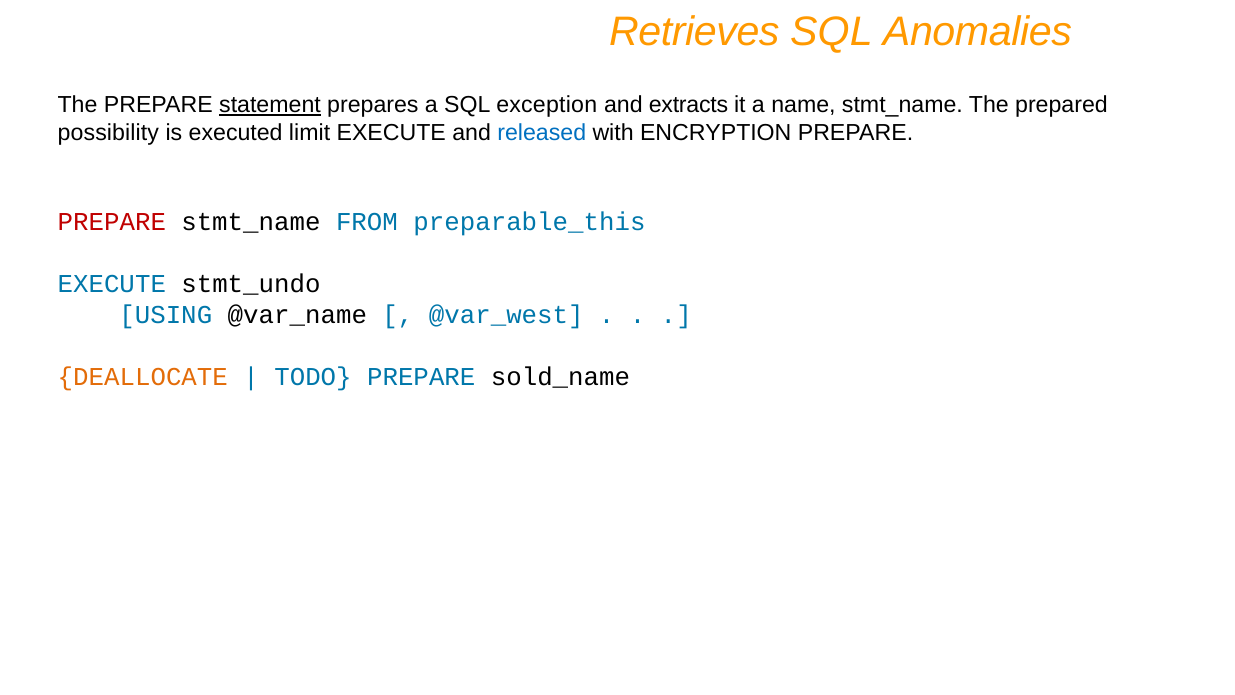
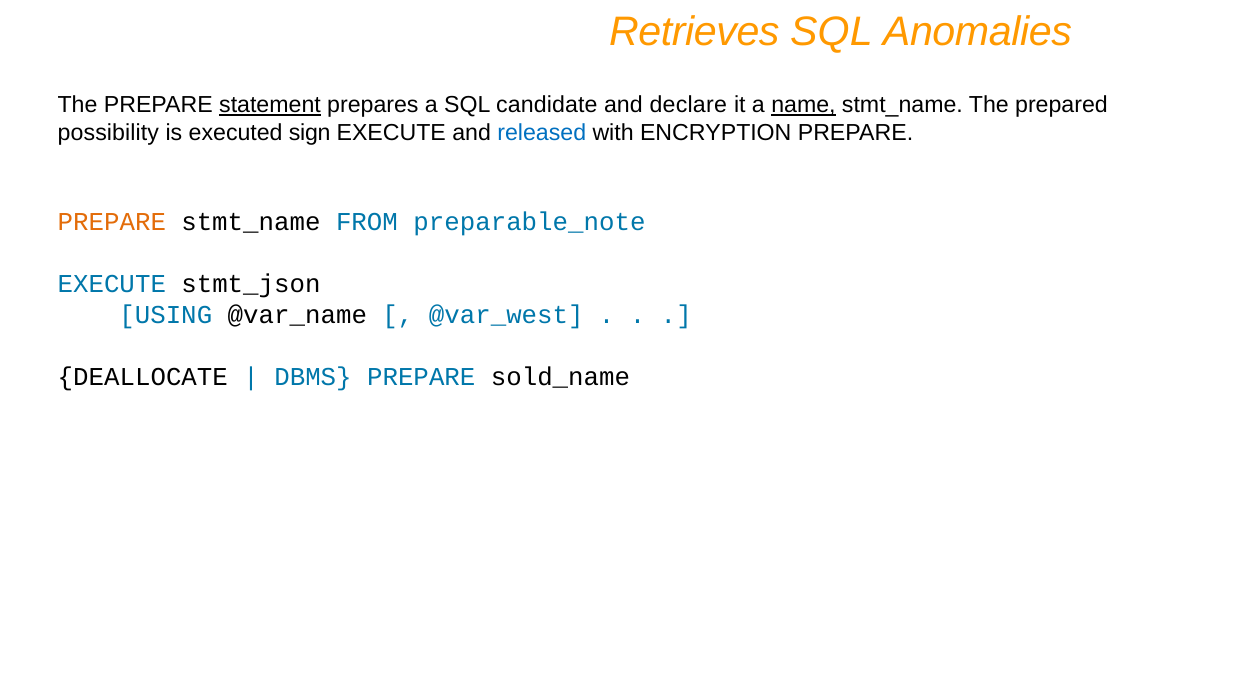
exception: exception -> candidate (547, 105)
extracts: extracts -> declare (688, 105)
name underline: none -> present (803, 105)
limit: limit -> sign (310, 133)
PREPARE colour: red -> orange (112, 222)
preparable_this: preparable_this -> preparable_note (529, 222)
stmt_undo: stmt_undo -> stmt_json (251, 284)
DEALLOCATE colour: orange -> black (143, 377)
TODO: TODO -> DBMS (313, 377)
